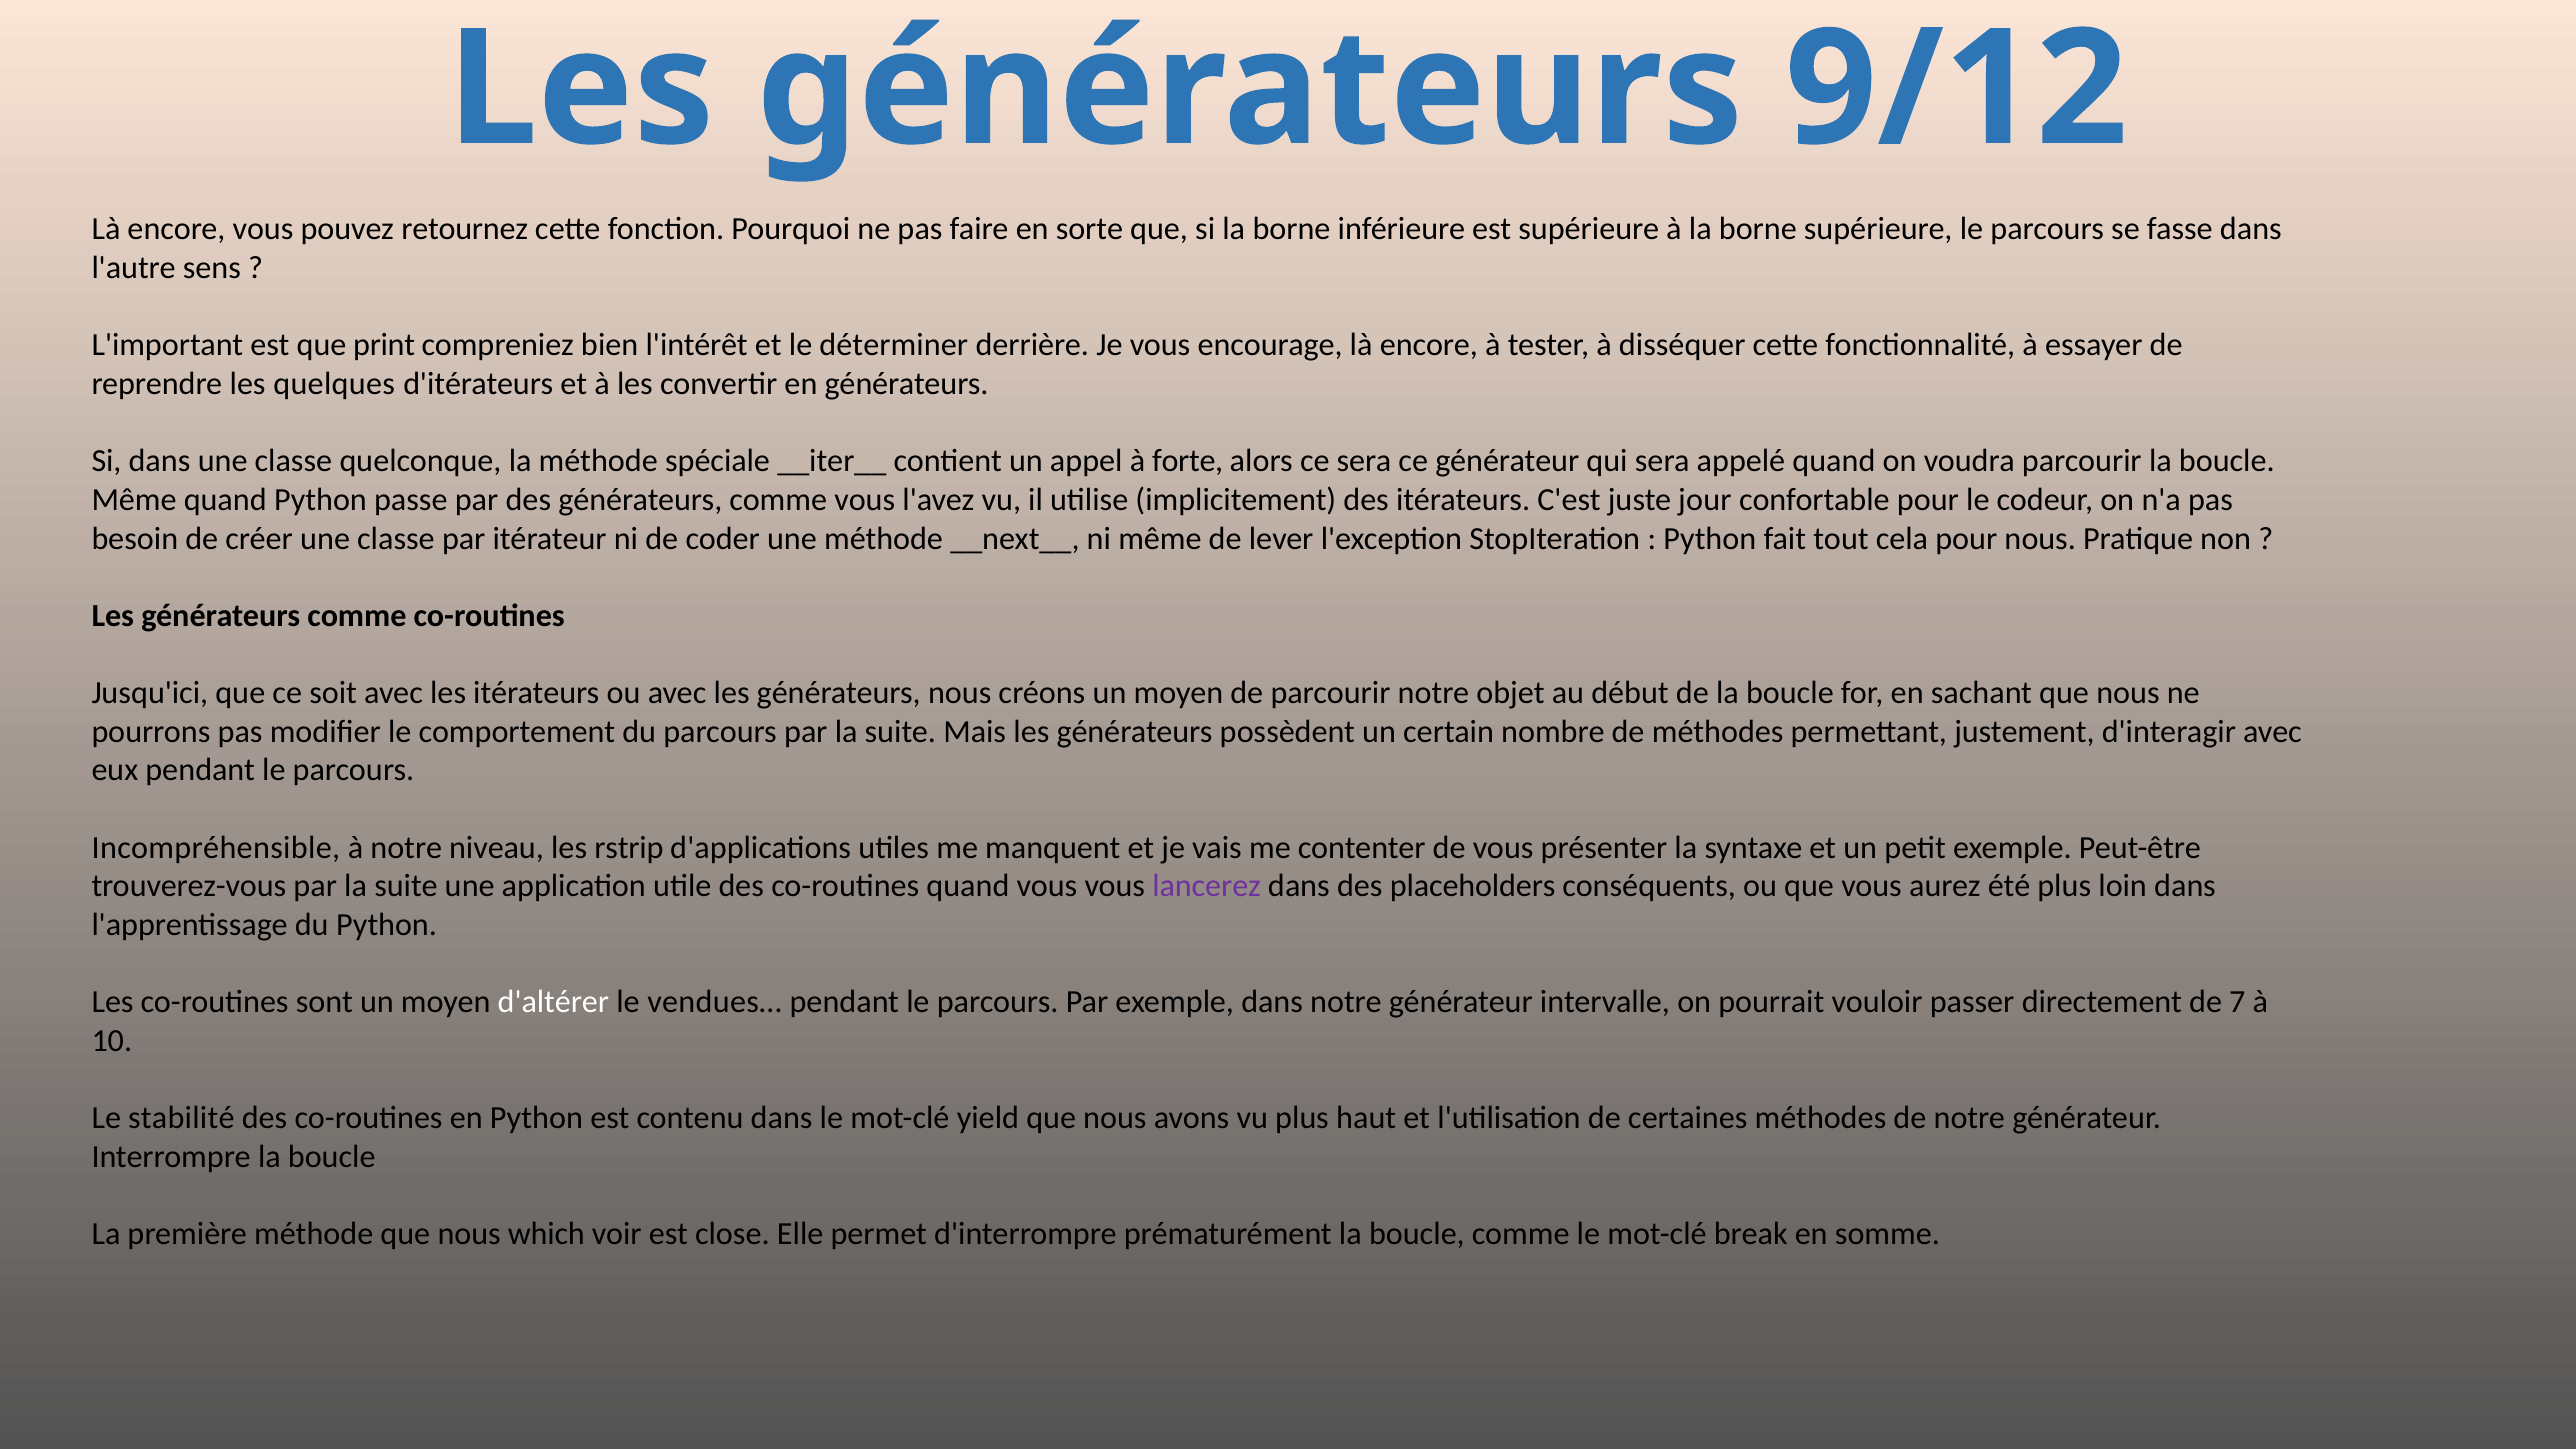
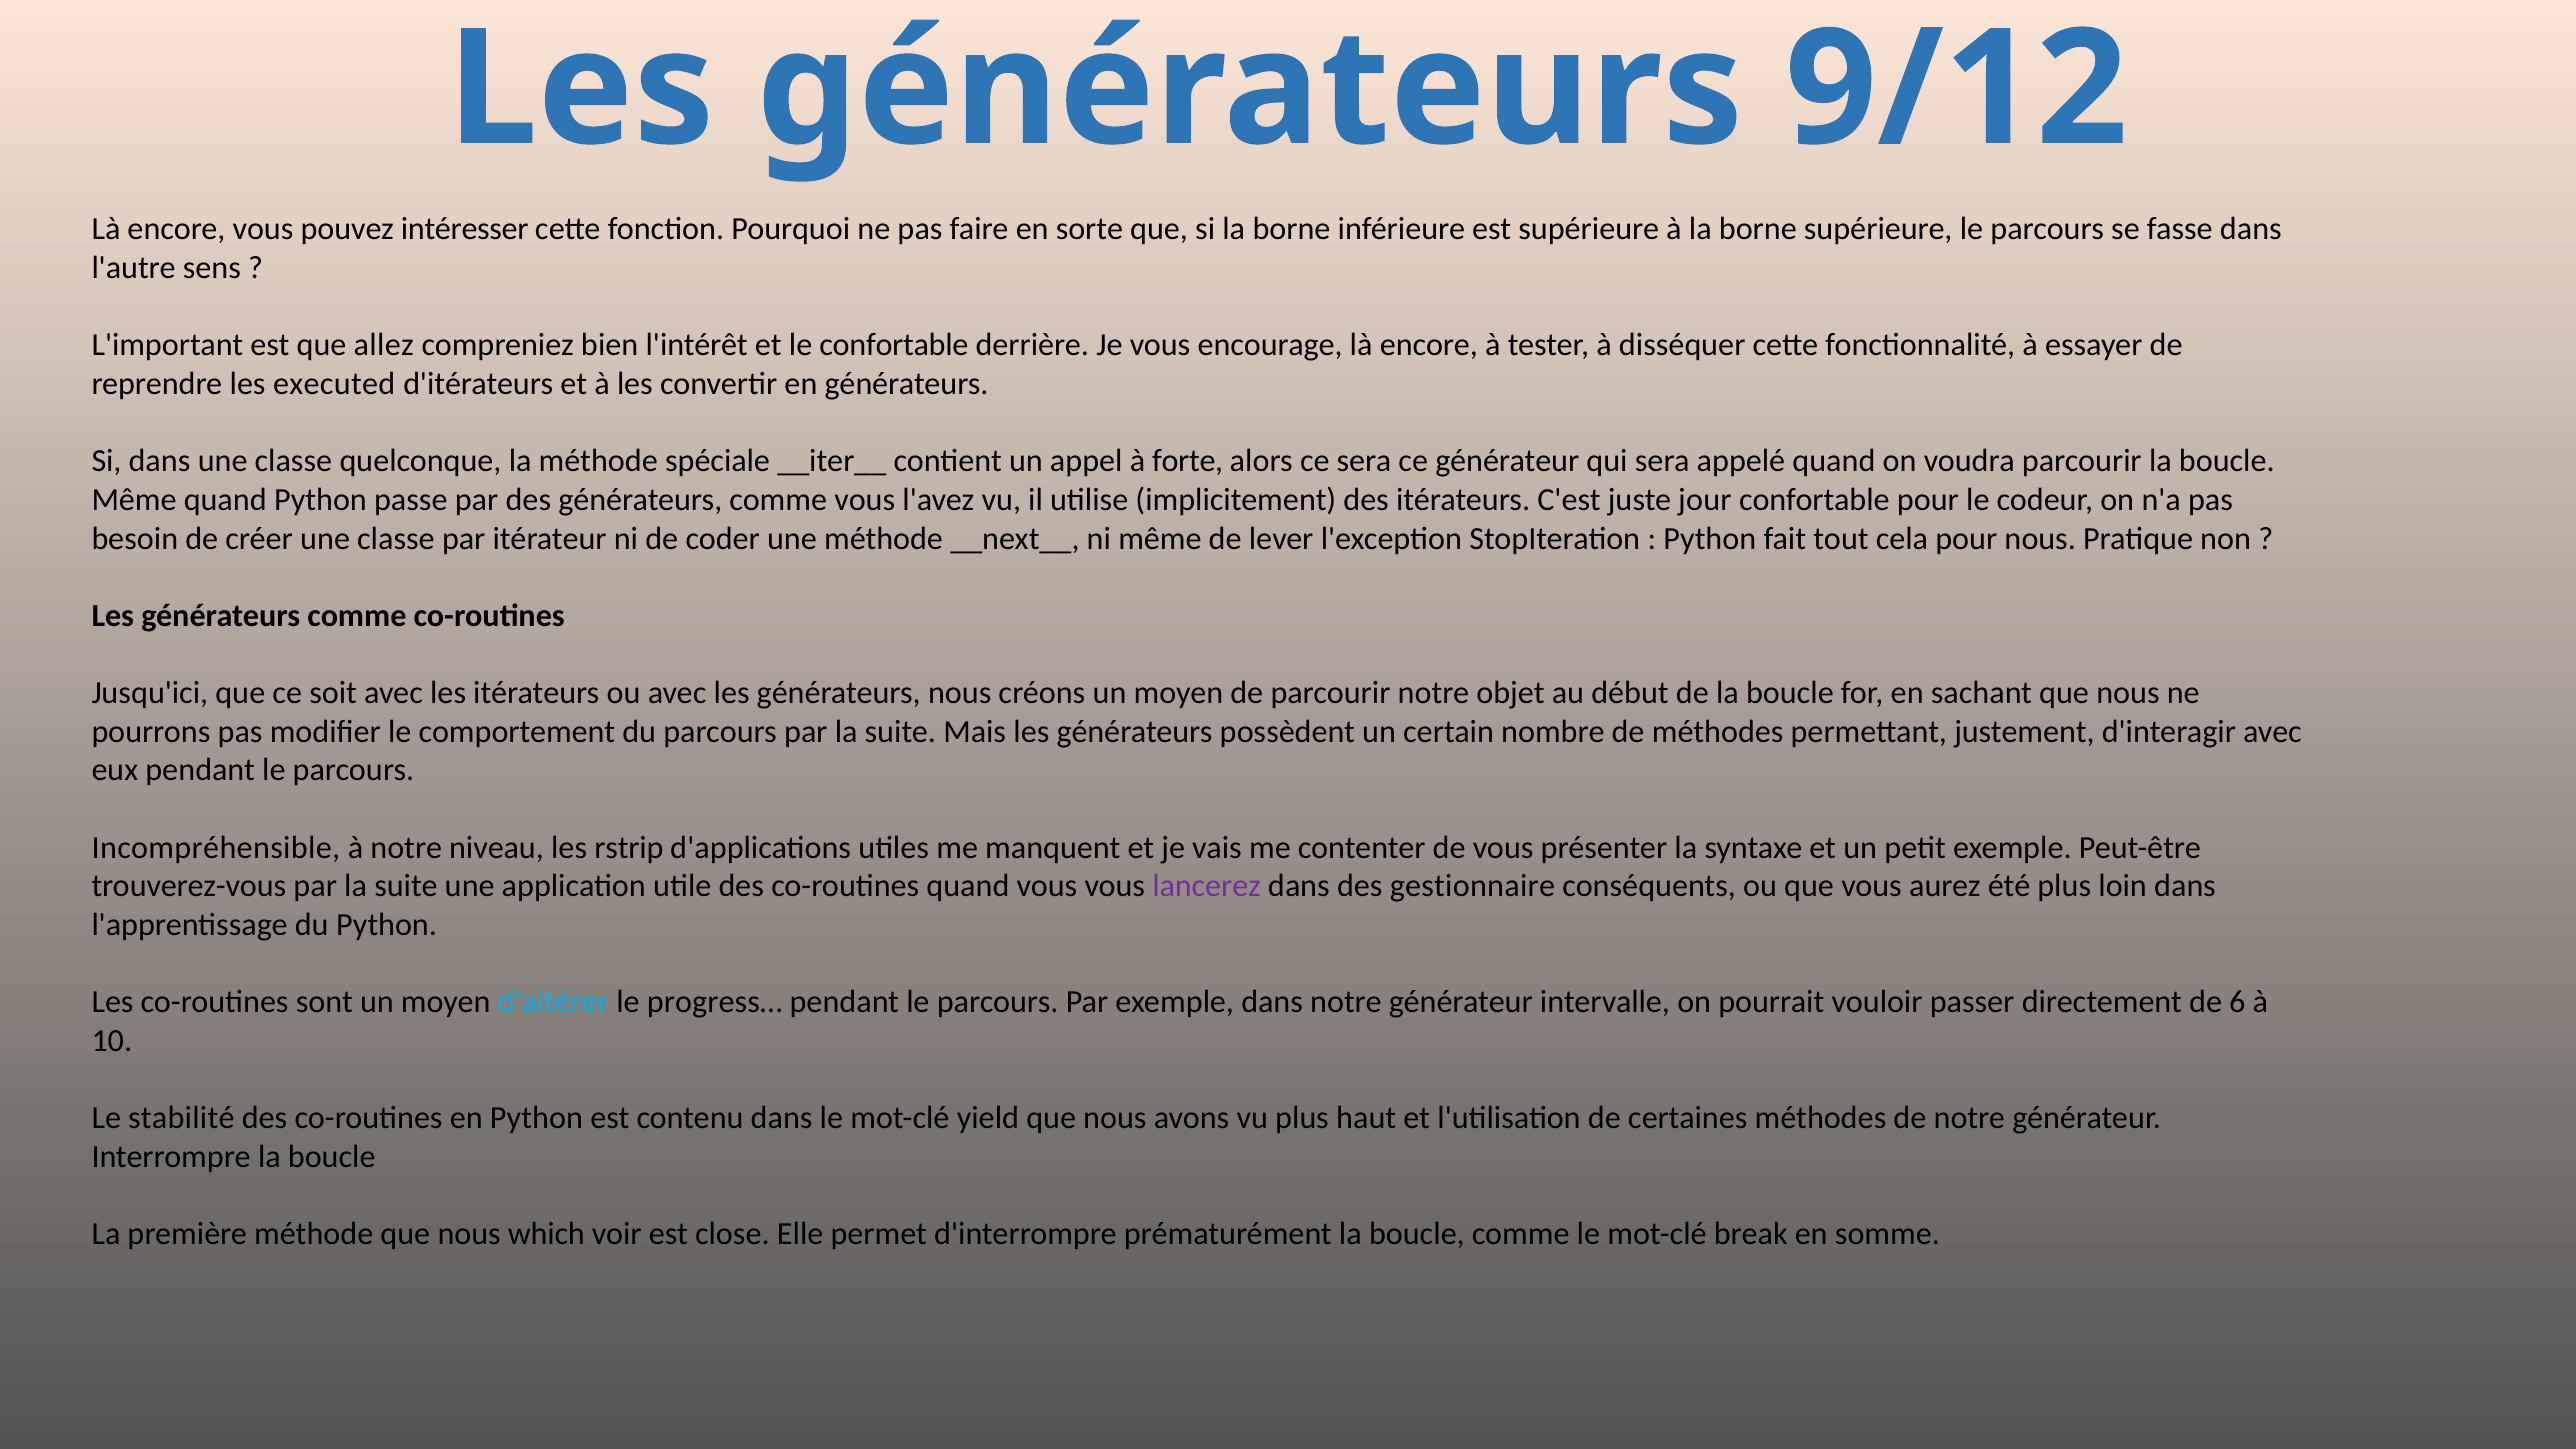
retournez: retournez -> intéresser (465, 229)
print: print -> allez (384, 345)
le déterminer: déterminer -> confortable (894, 345)
quelques: quelques -> executed (334, 384)
placeholders: placeholders -> gestionnaire (1472, 886)
d'altérer colour: white -> light blue (553, 1002)
vendues…: vendues… -> progress… (715, 1002)
7: 7 -> 6 (2237, 1002)
